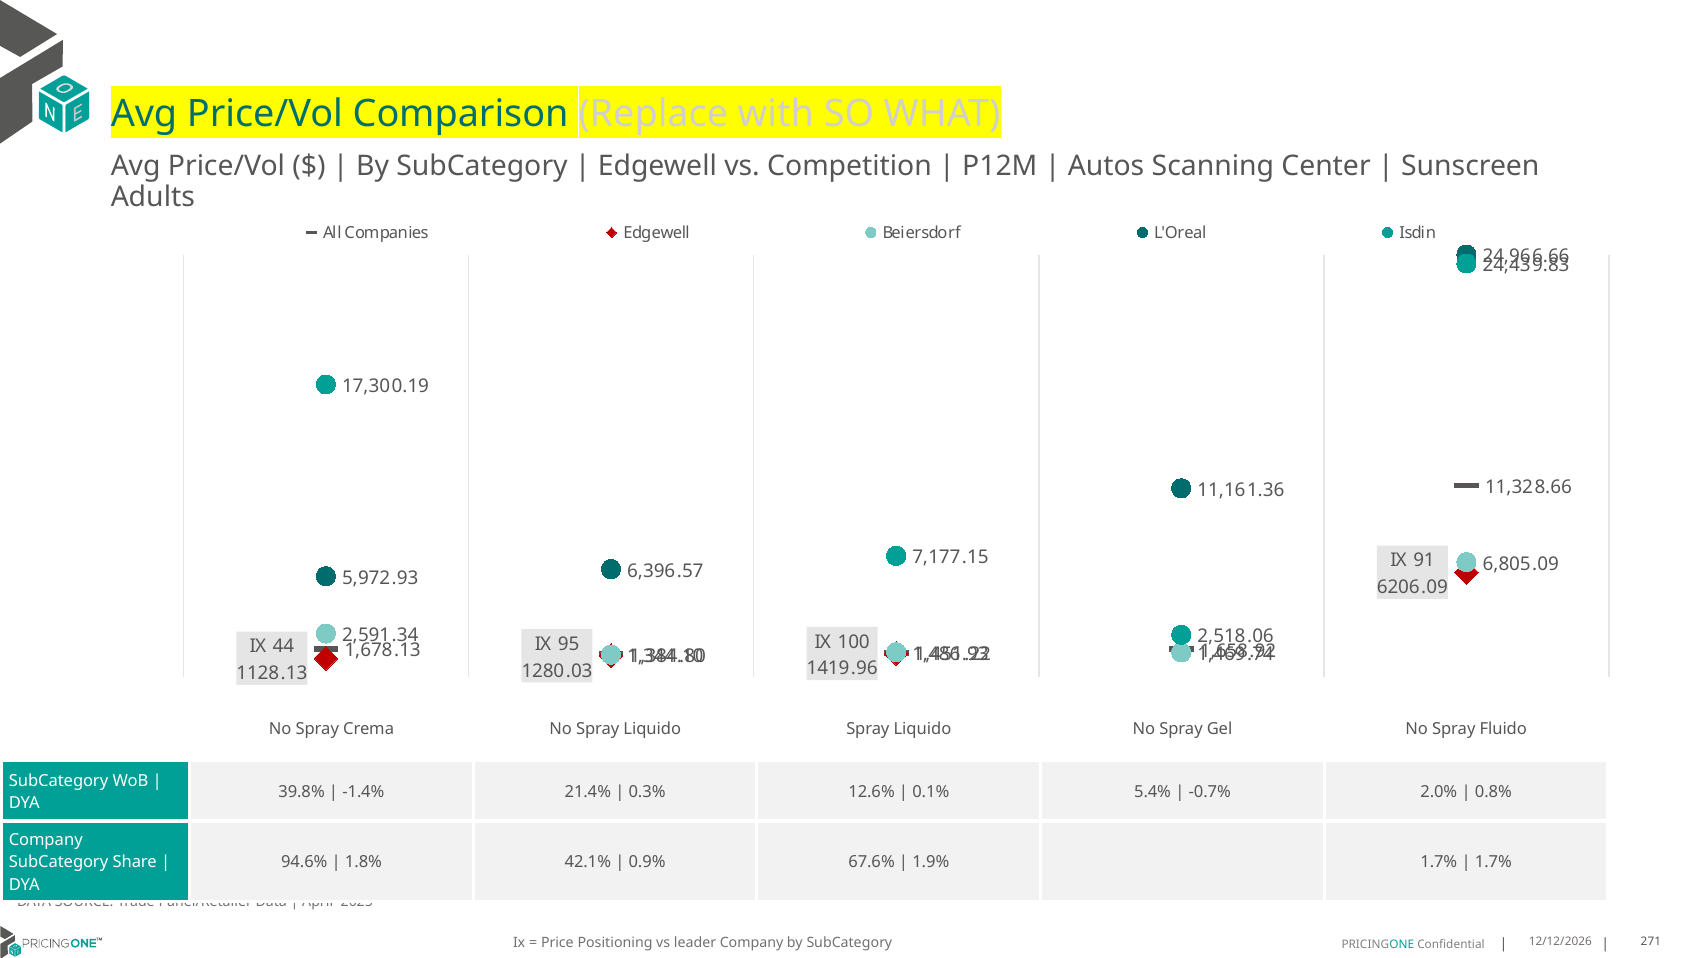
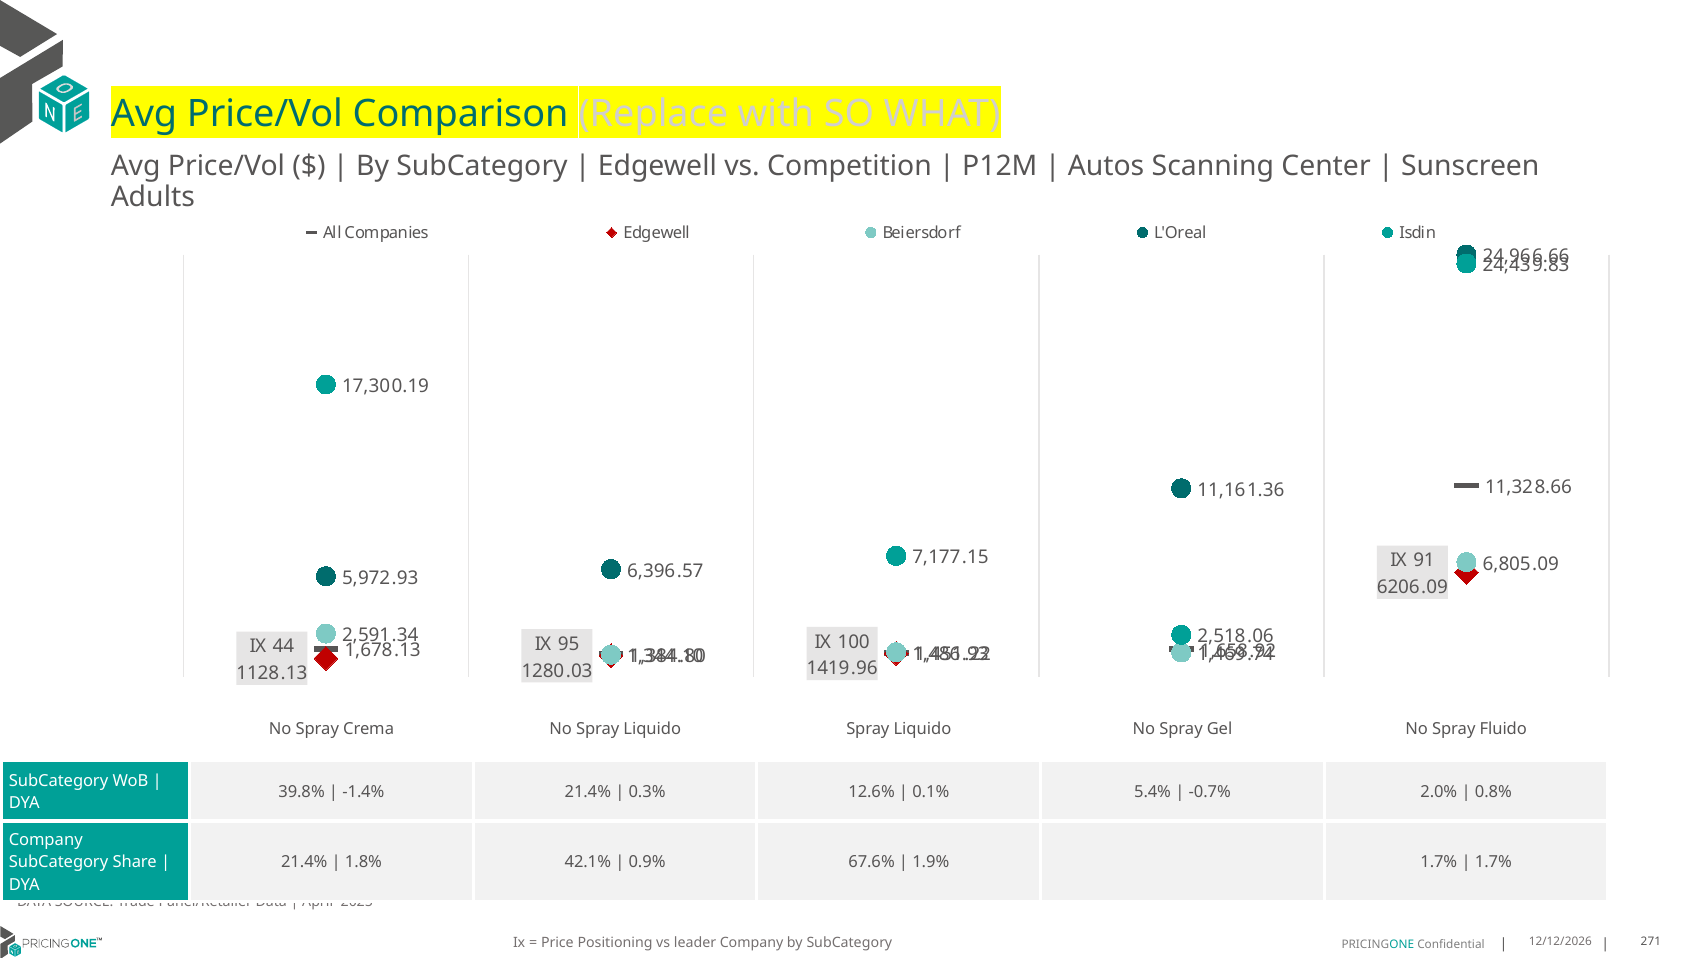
94.6%: 94.6% -> 21.4% (304, 862)
